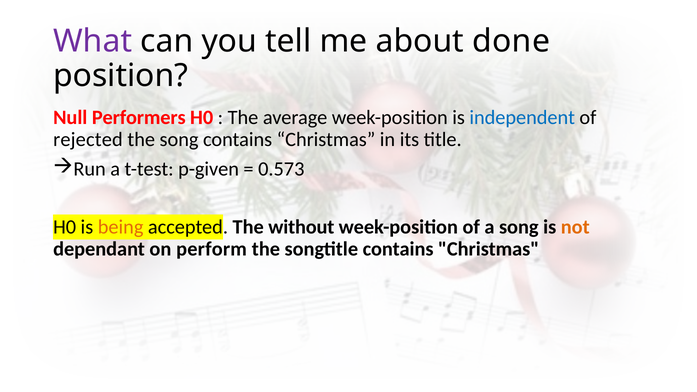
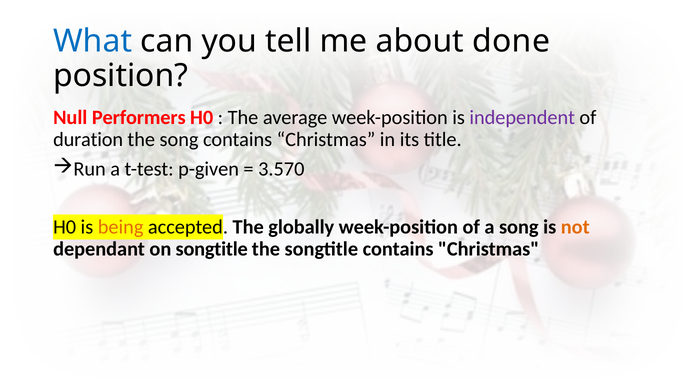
What colour: purple -> blue (93, 41)
independent colour: blue -> purple (522, 118)
rejected: rejected -> duration (88, 140)
0.573: 0.573 -> 3.570 (281, 169)
without: without -> globally (301, 227)
on perform: perform -> songtitle (212, 249)
